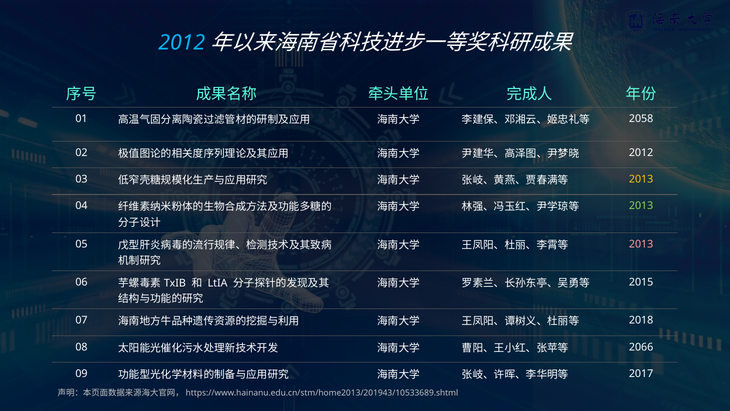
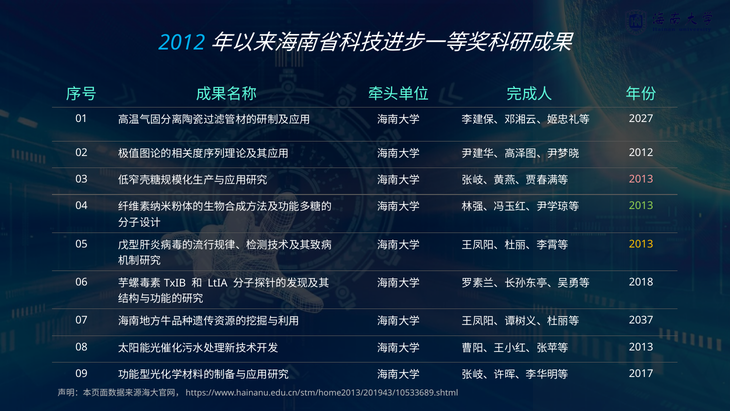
2058: 2058 -> 2027 (641, 119)
2013 colour: yellow -> pink (641, 179)
2013 colour: pink -> yellow (641, 244)
2015: 2015 -> 2018 (641, 282)
2018: 2018 -> 2037 (641, 320)
2066: 2066 -> 2013 (641, 347)
